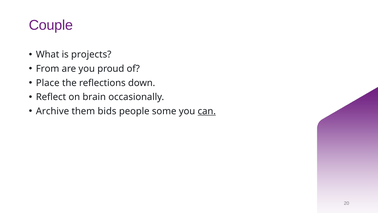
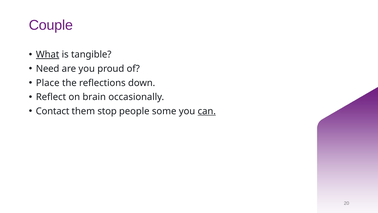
What underline: none -> present (48, 54)
projects: projects -> tangible (91, 54)
From: From -> Need (48, 69)
Archive: Archive -> Contact (53, 111)
bids: bids -> stop (107, 111)
